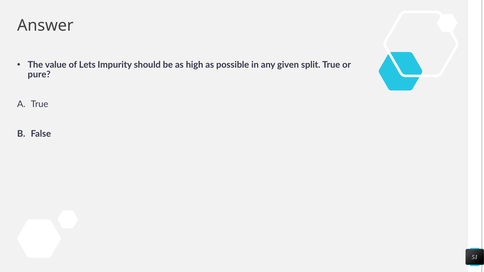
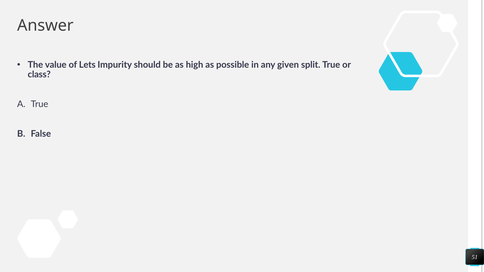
pure: pure -> class (39, 75)
